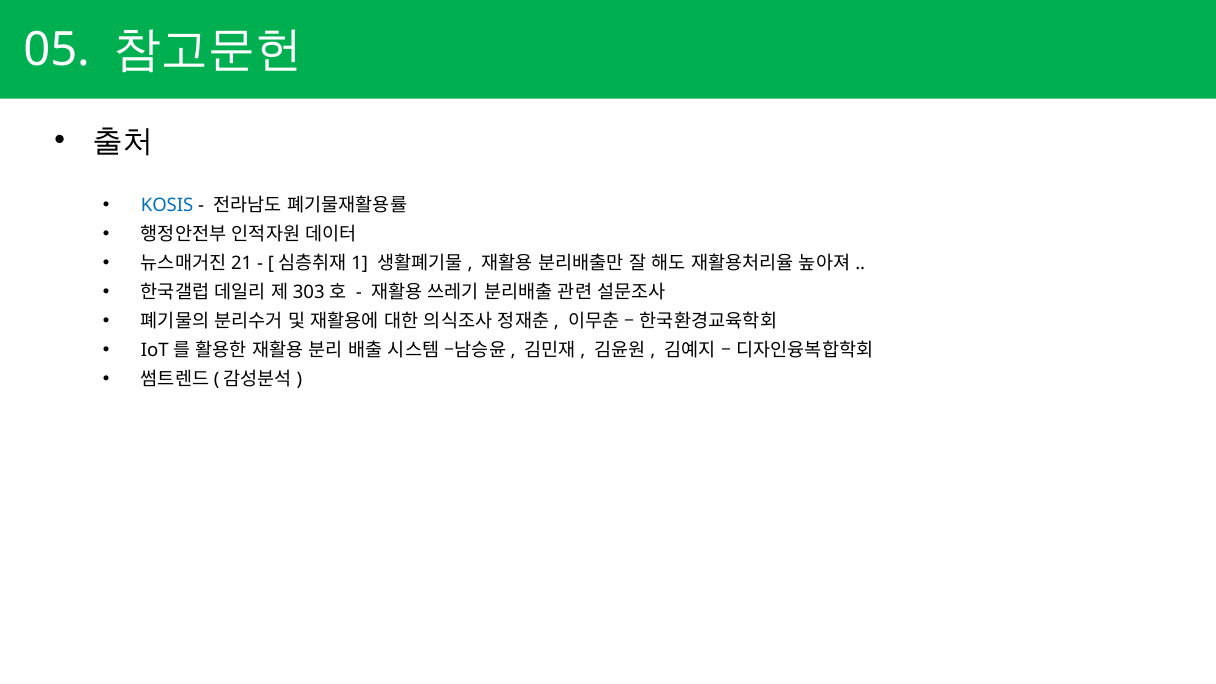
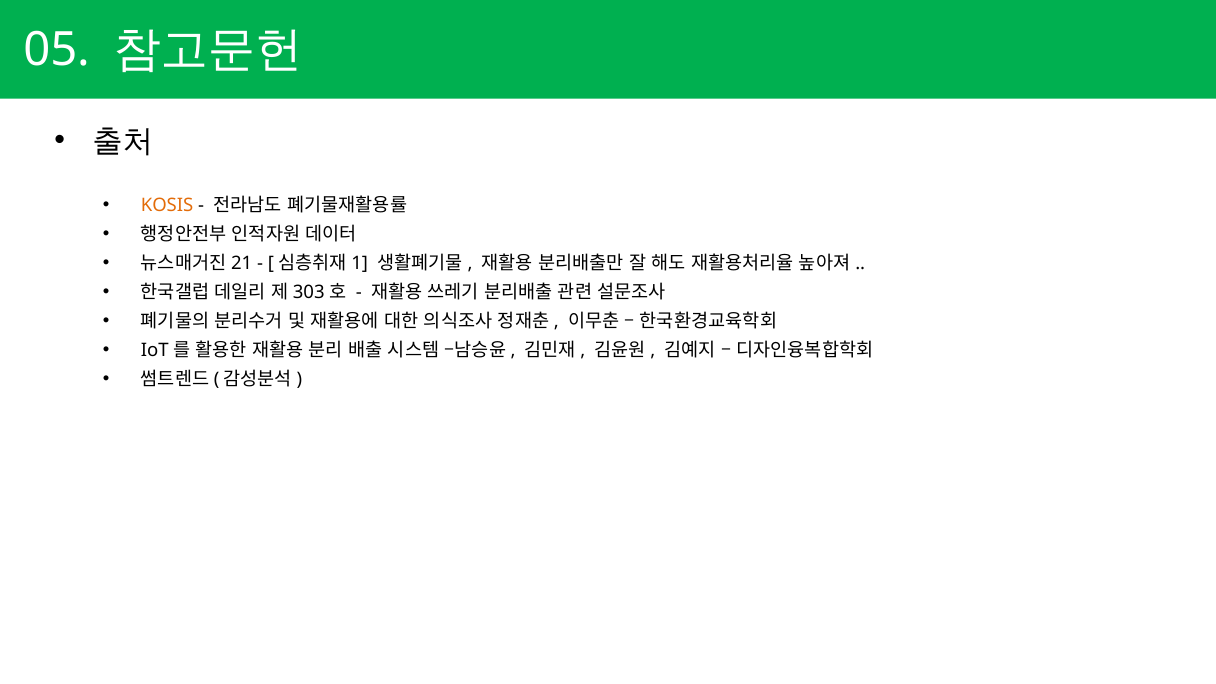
KOSIS colour: blue -> orange (167, 206)
